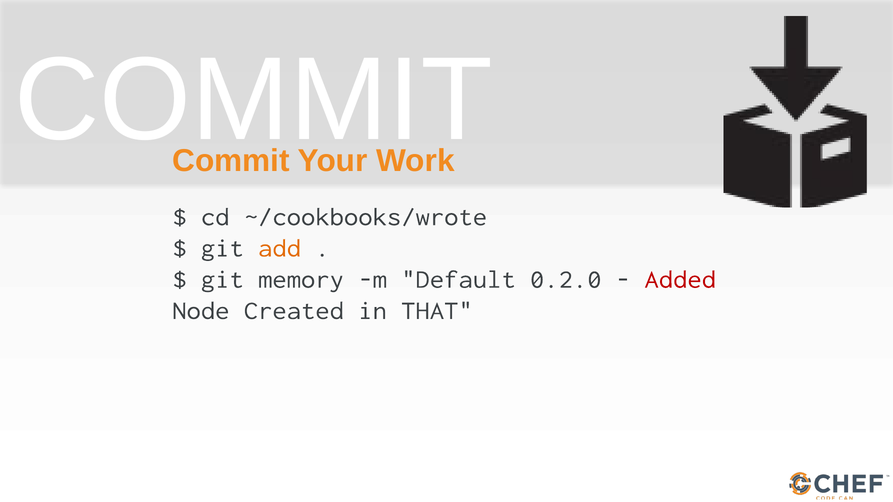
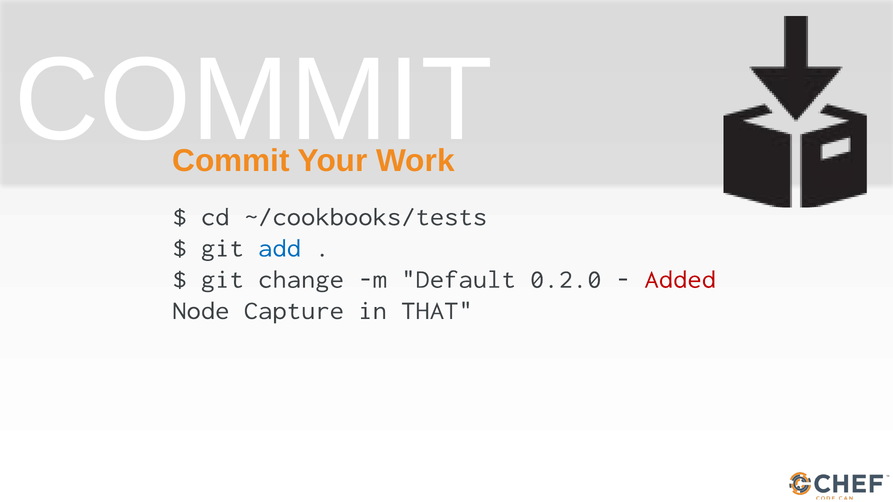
~/cookbooks/wrote: ~/cookbooks/wrote -> ~/cookbooks/tests (365, 217)
add colour: orange -> blue (280, 248)
memory: memory -> change (301, 279)
Created: Created -> Capture (294, 311)
